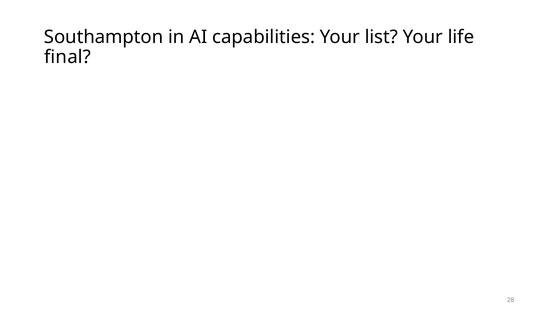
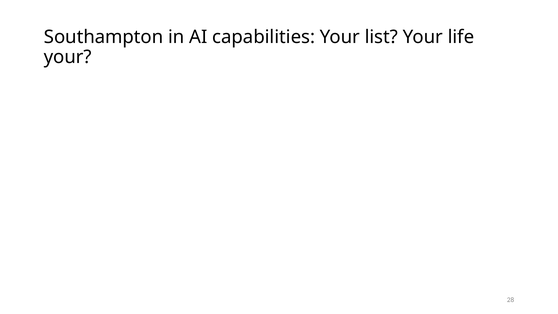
final: final -> your (68, 57)
